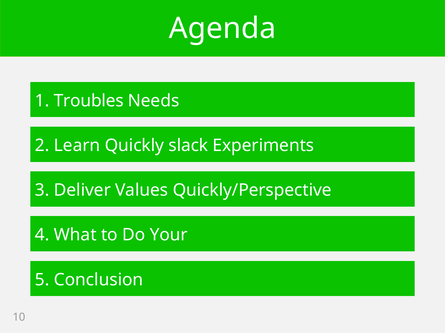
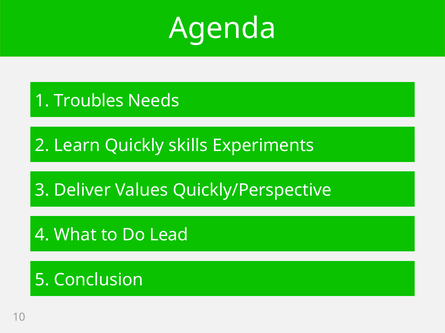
slack: slack -> skills (188, 146)
Your: Your -> Lead (169, 235)
